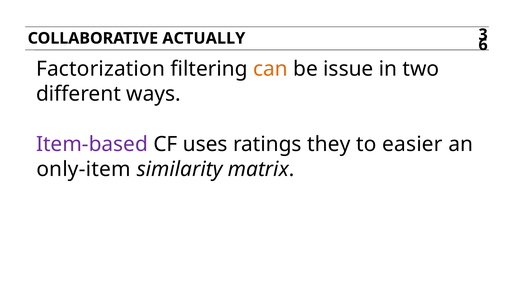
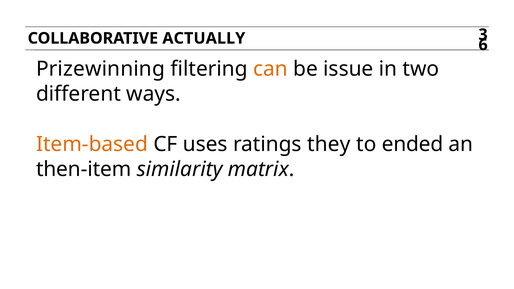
Factorization: Factorization -> Prizewinning (100, 69)
Item-based colour: purple -> orange (92, 144)
easier: easier -> ended (413, 144)
only-item: only-item -> then-item (84, 169)
